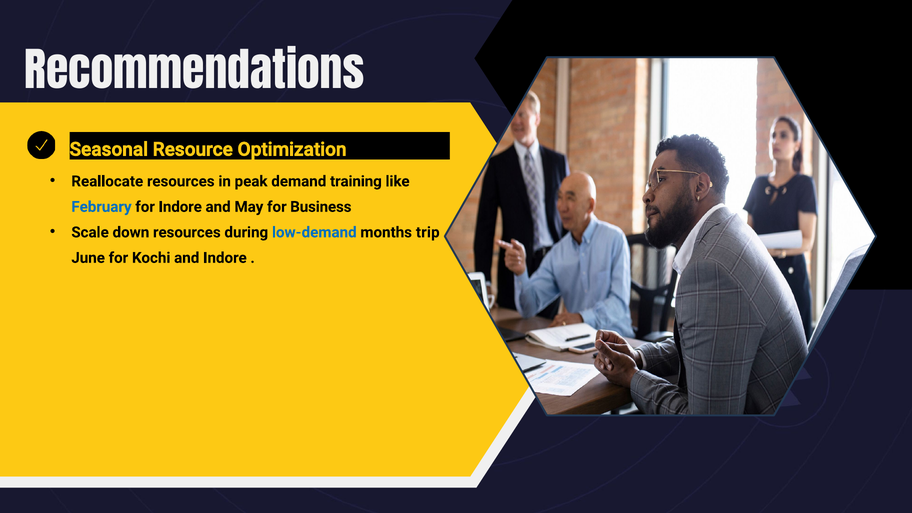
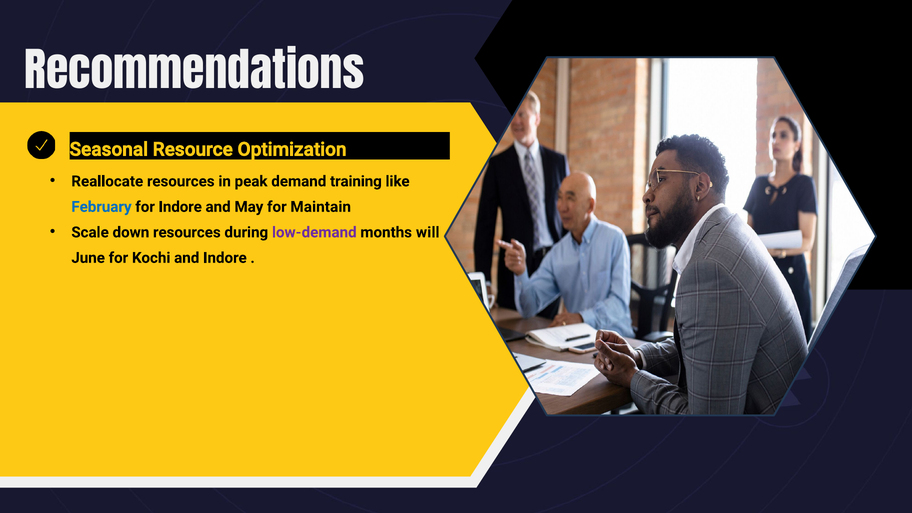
Business: Business -> Maintain (321, 207)
low-demand colour: blue -> purple (314, 232)
trip: trip -> will (428, 232)
